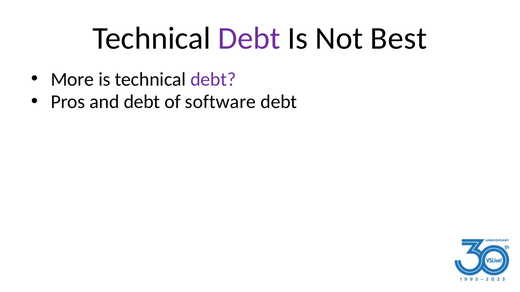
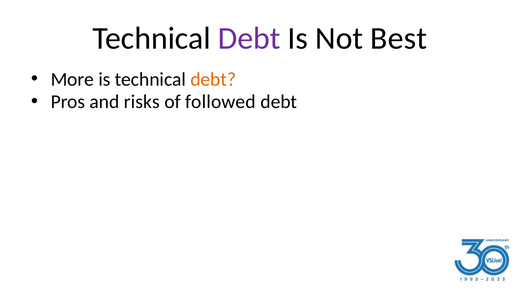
debt colour: purple -> orange (213, 79)
and debt: debt -> risks (142, 102)
software: software -> followed (220, 102)
